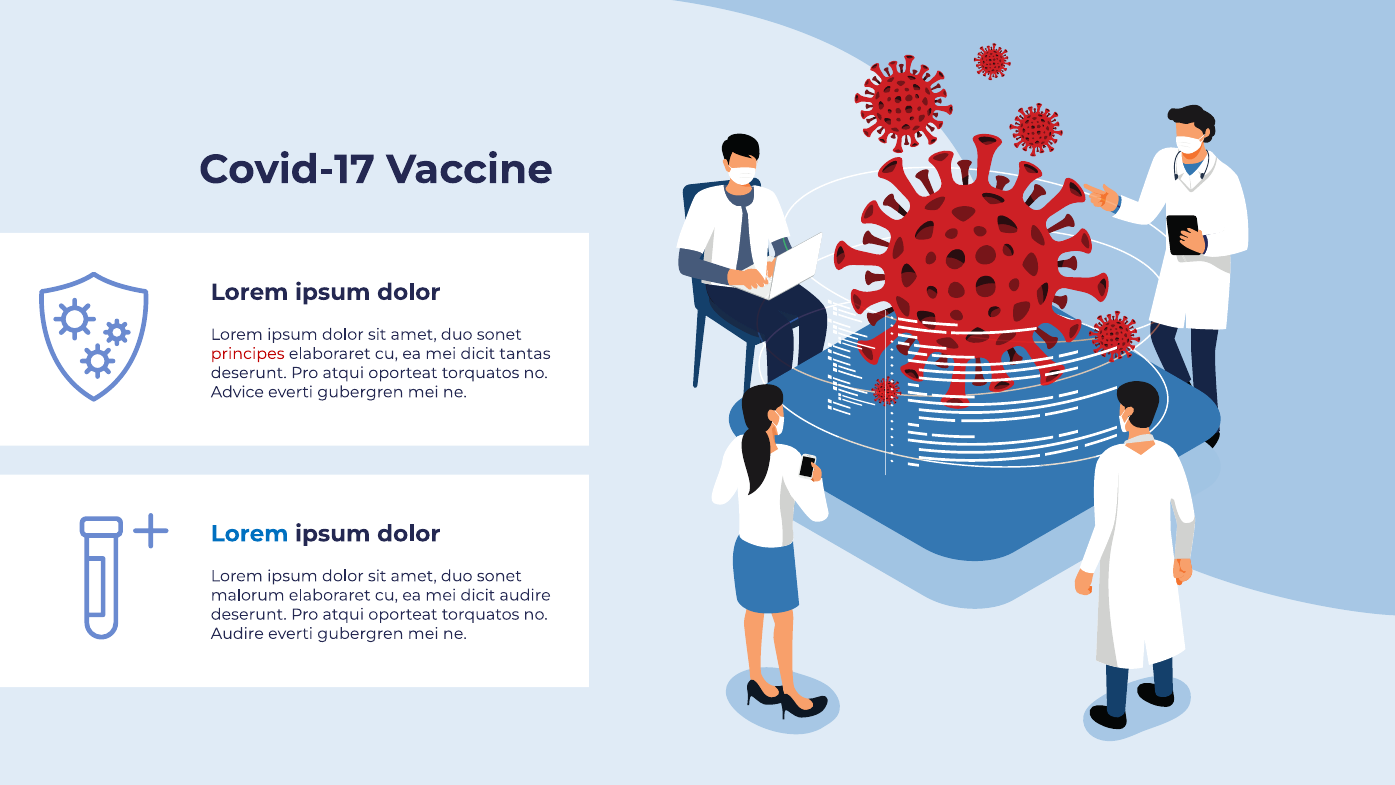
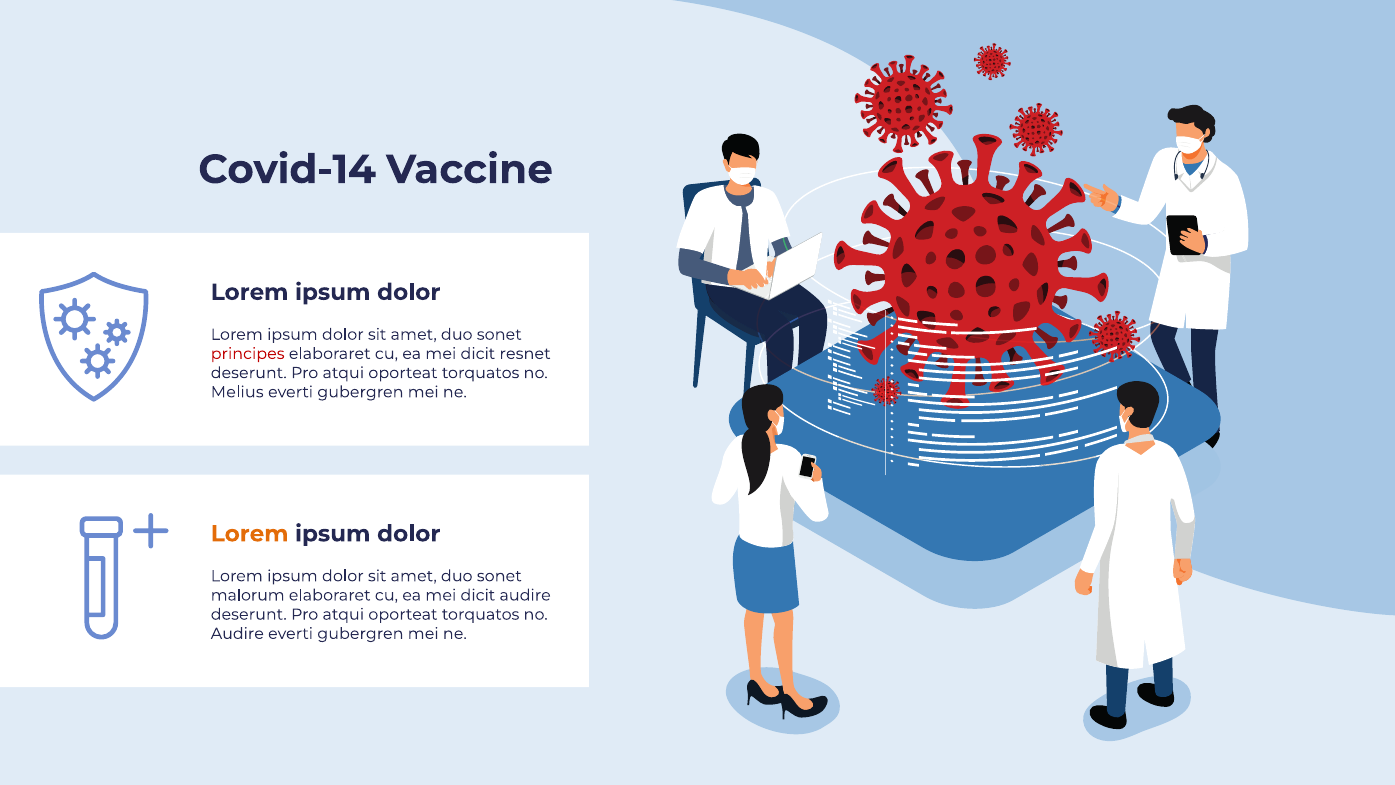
Covid-17: Covid-17 -> Covid-14 (287, 169)
tantas: tantas -> resnet (525, 354)
Advice: Advice -> Melius (237, 392)
Lorem colour: blue -> orange (250, 534)
